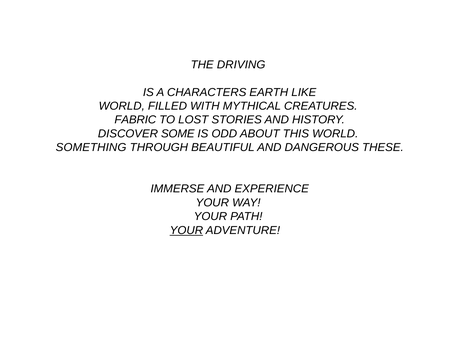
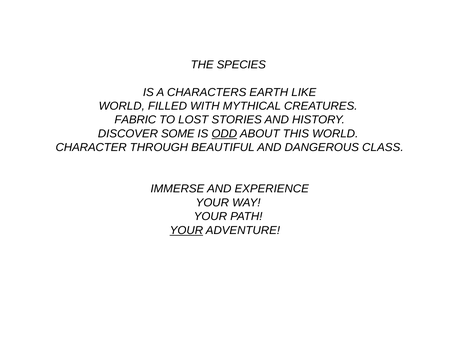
DRIVING: DRIVING -> SPECIES (241, 65)
ODD underline: none -> present (224, 134)
SOMETHING: SOMETHING -> CHARACTER (91, 148)
THESE: THESE -> CLASS (383, 148)
